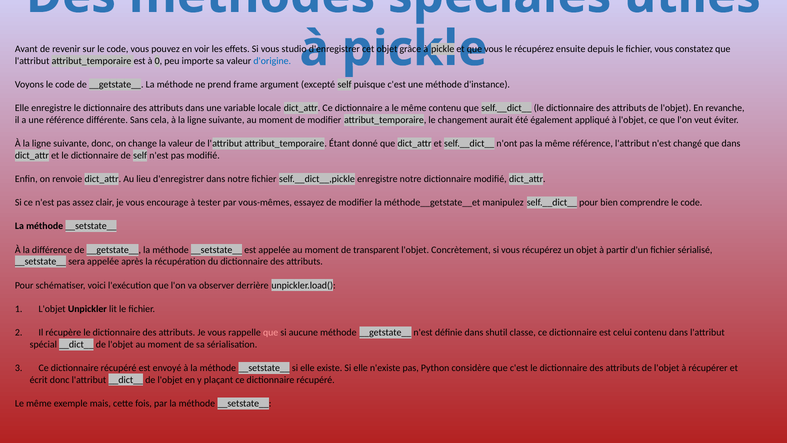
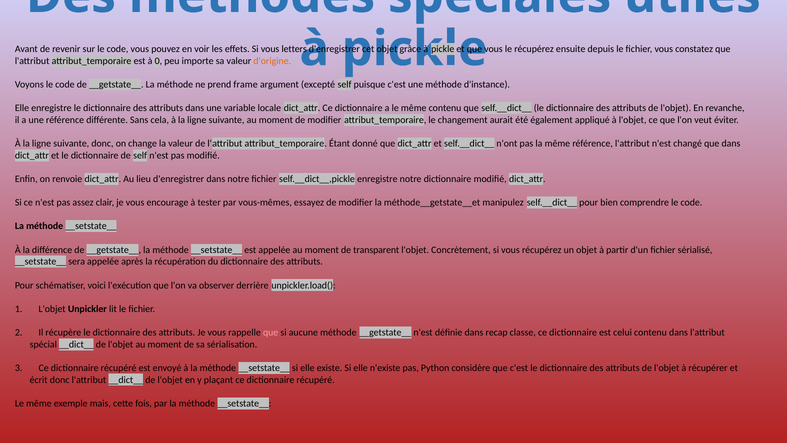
studio: studio -> letters (294, 49)
d'origine colour: blue -> orange (272, 61)
shutil: shutil -> recap (497, 332)
